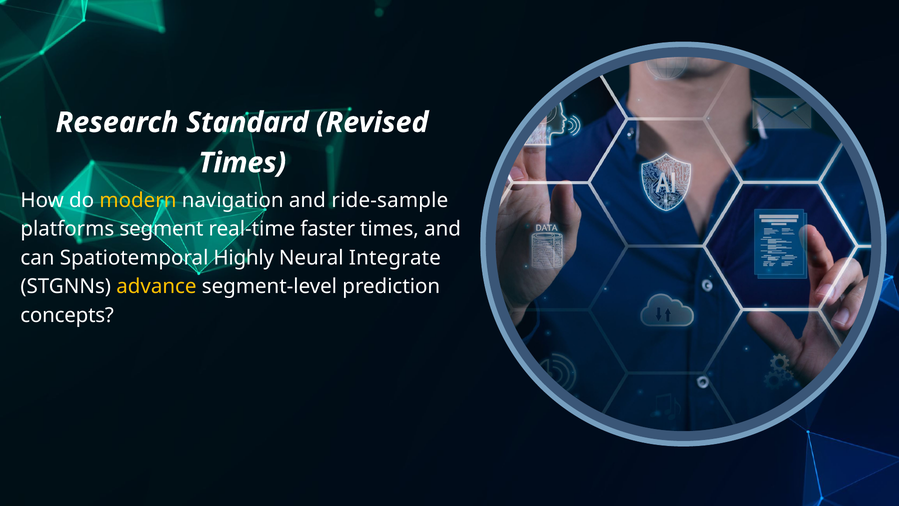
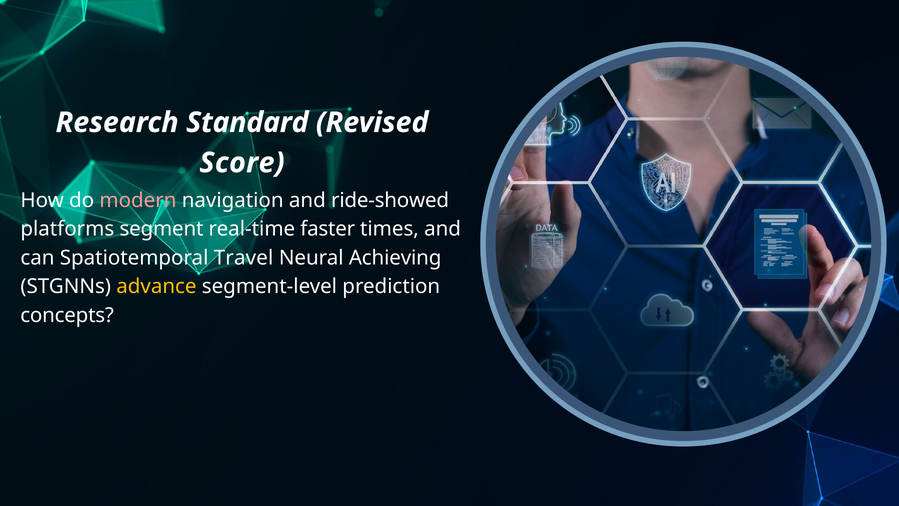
Times: Times -> Score (242, 163)
modern colour: yellow -> pink (138, 200)
ride-sample: ride-sample -> ride-showed (390, 200)
Highly: Highly -> Travel (244, 258)
Integrate: Integrate -> Achieving (395, 258)
